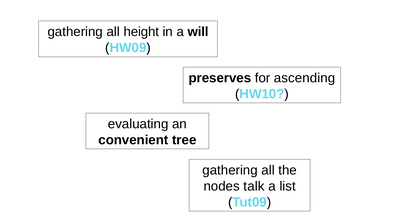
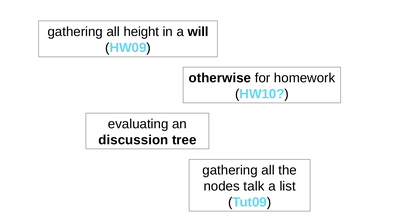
preserves: preserves -> otherwise (220, 78)
ascending: ascending -> homework (305, 78)
convenient: convenient -> discussion (133, 140)
